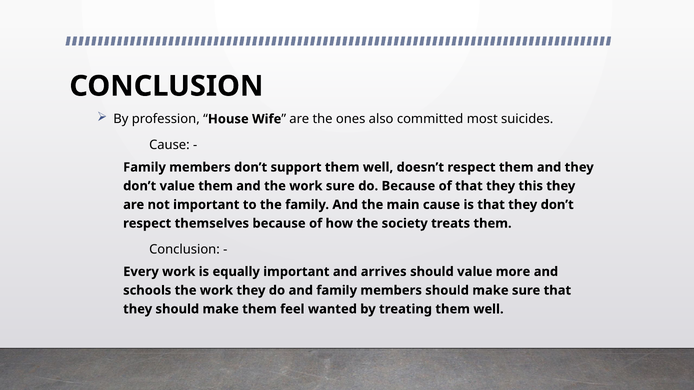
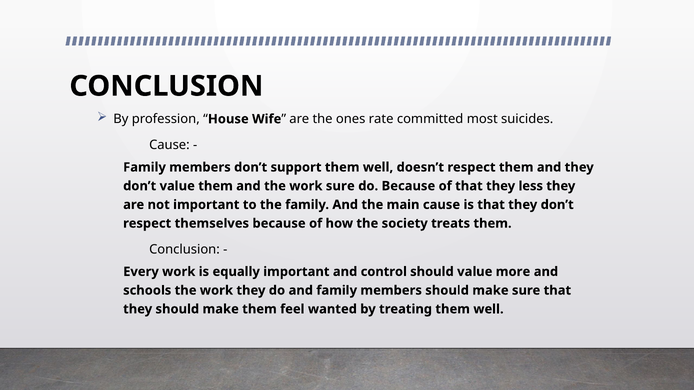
also: also -> rate (381, 119)
this: this -> less (531, 186)
arrives: arrives -> control (384, 272)
